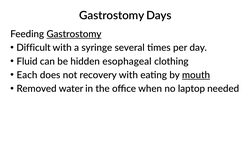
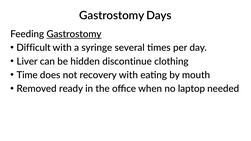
Fluid: Fluid -> Liver (27, 62)
esophageal: esophageal -> discontinue (127, 62)
Each: Each -> Time (27, 75)
mouth underline: present -> none (196, 75)
water: water -> ready (71, 89)
